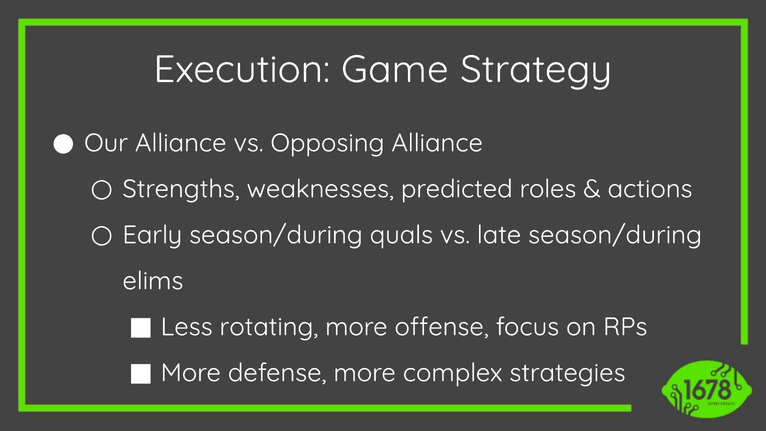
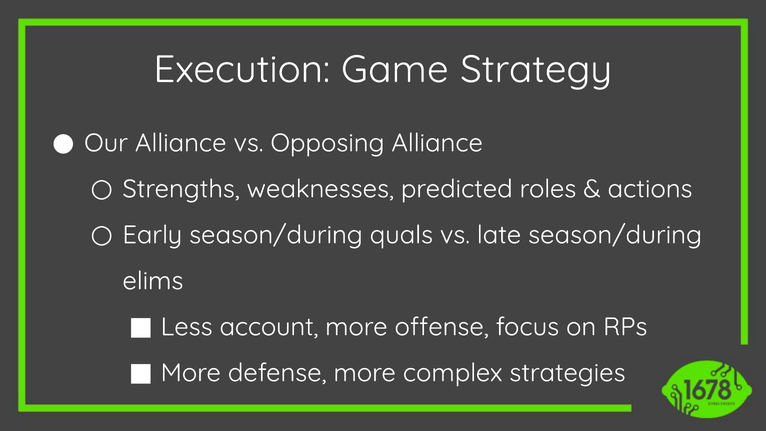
rotating: rotating -> account (269, 327)
